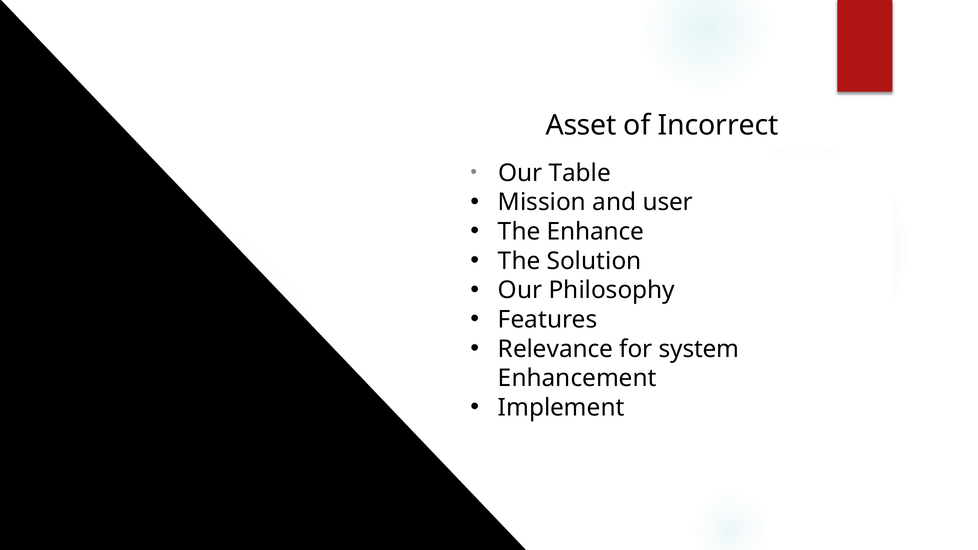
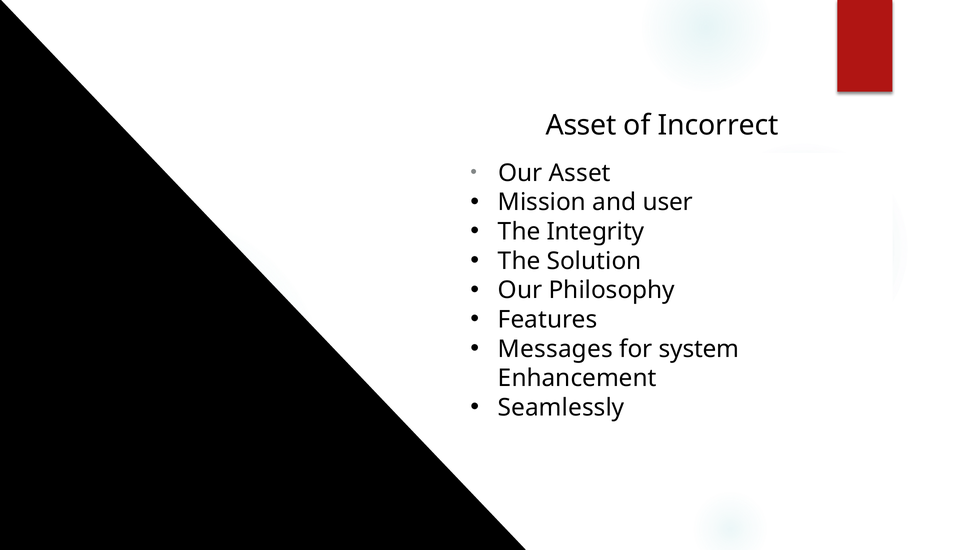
Our Table: Table -> Asset (580, 173)
Enhance: Enhance -> Integrity (595, 232)
Relevance: Relevance -> Messages (555, 349)
Implement: Implement -> Seamlessly (561, 408)
